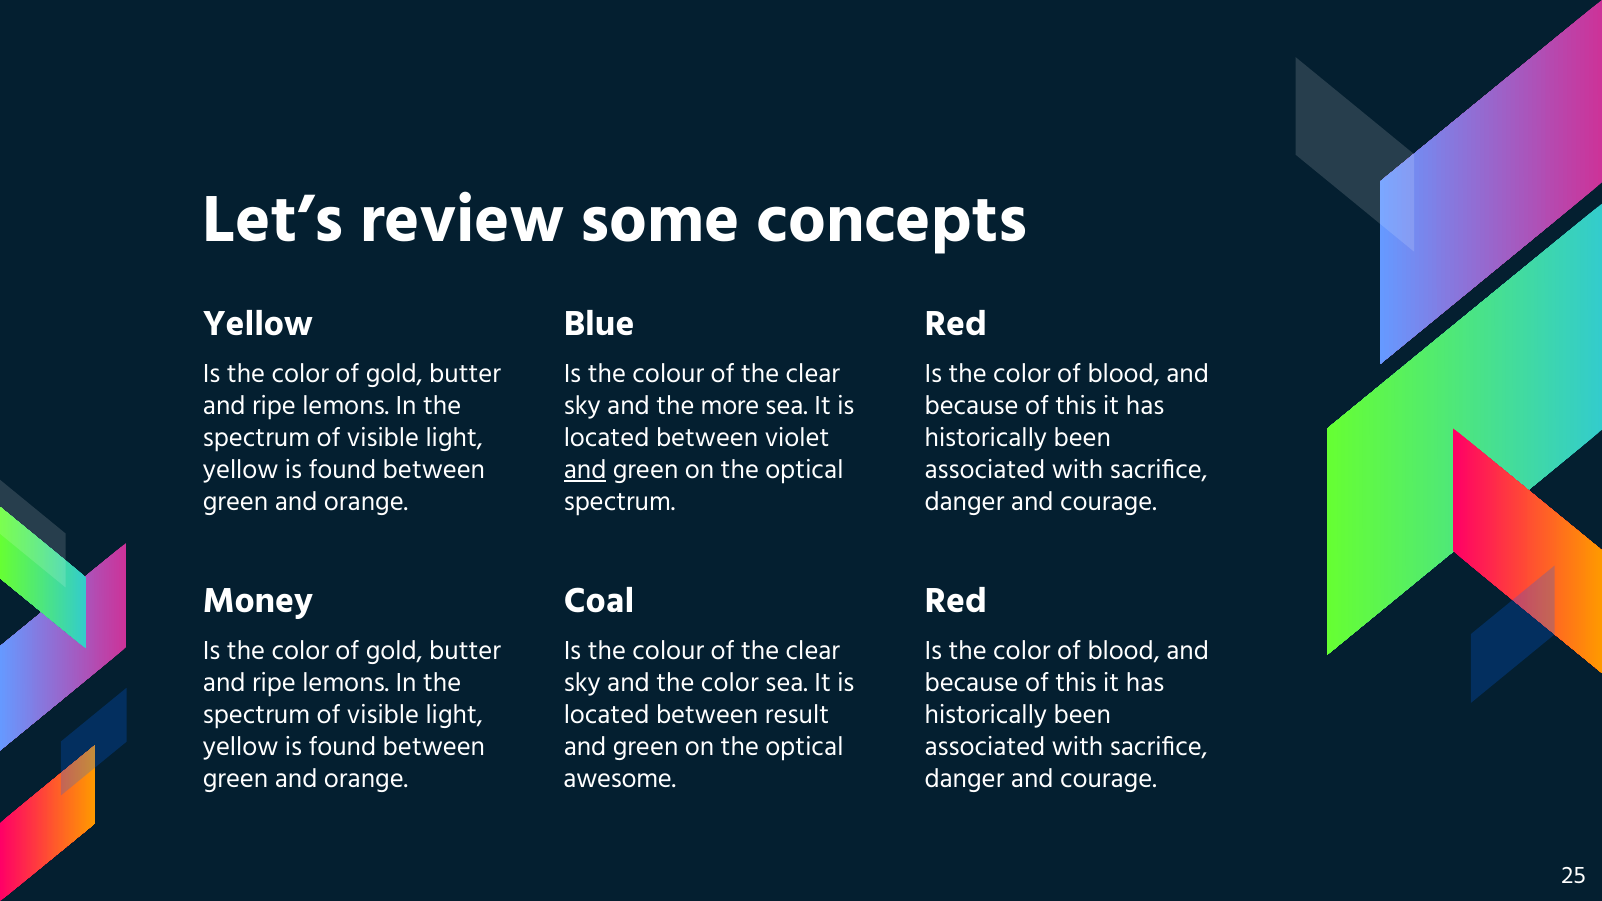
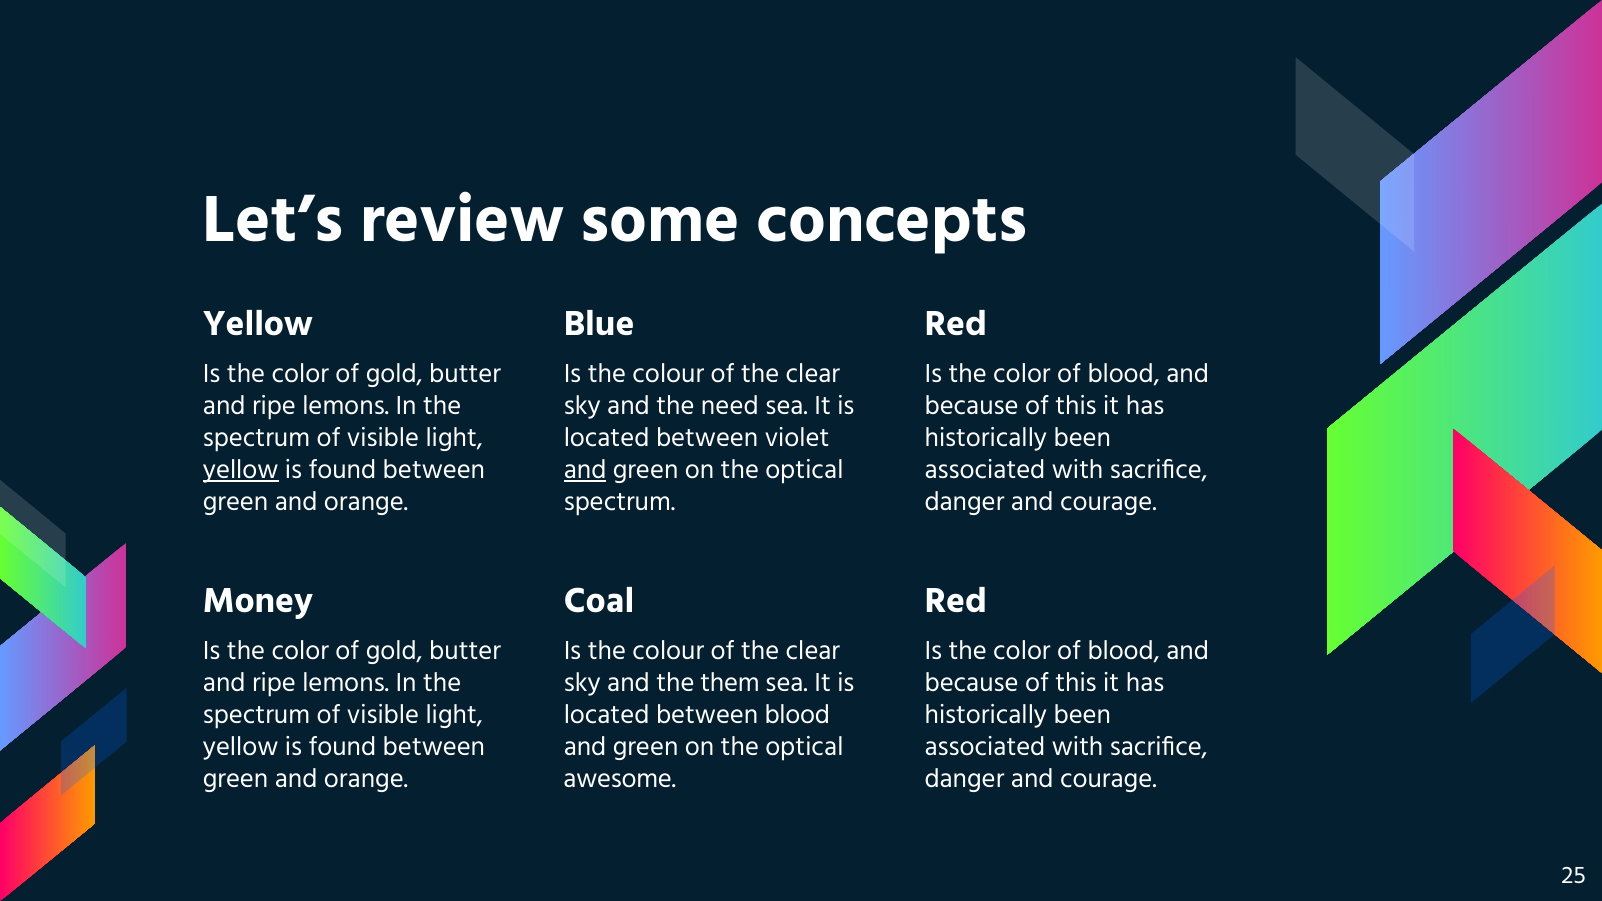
more: more -> need (730, 406)
yellow underline: none -> present (241, 470)
and the color: color -> them (730, 683)
between result: result -> blood (797, 715)
